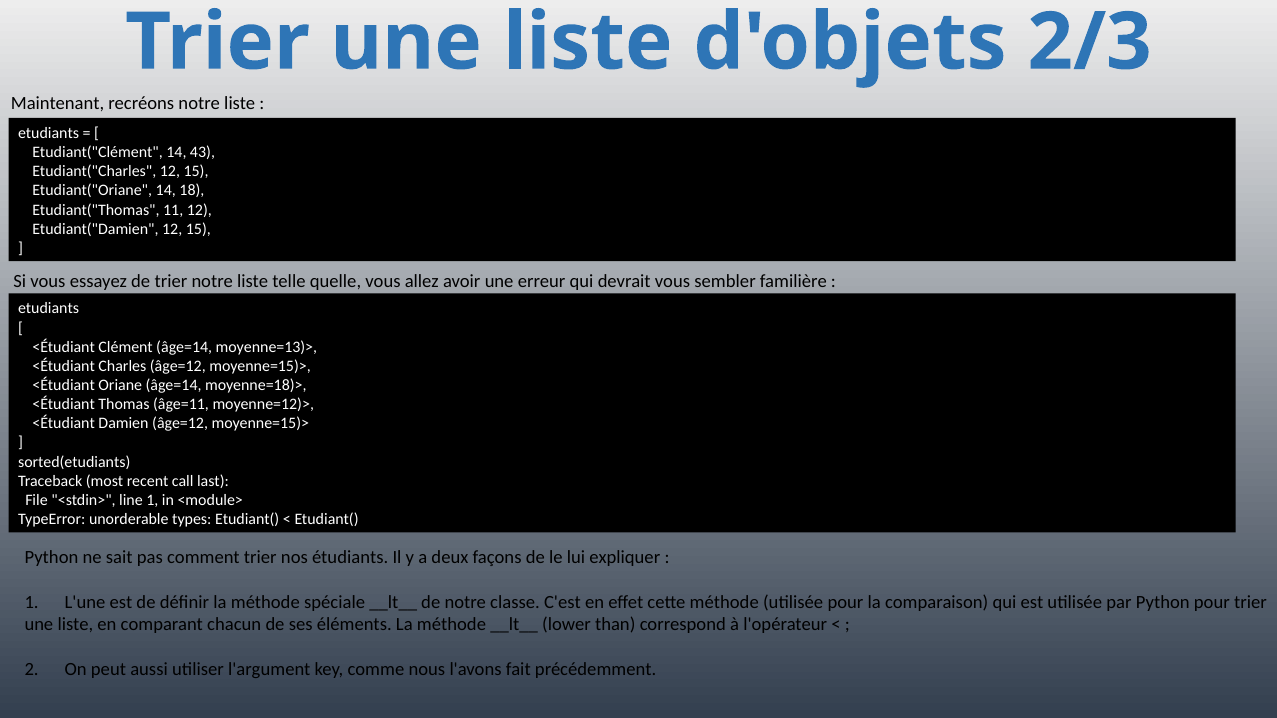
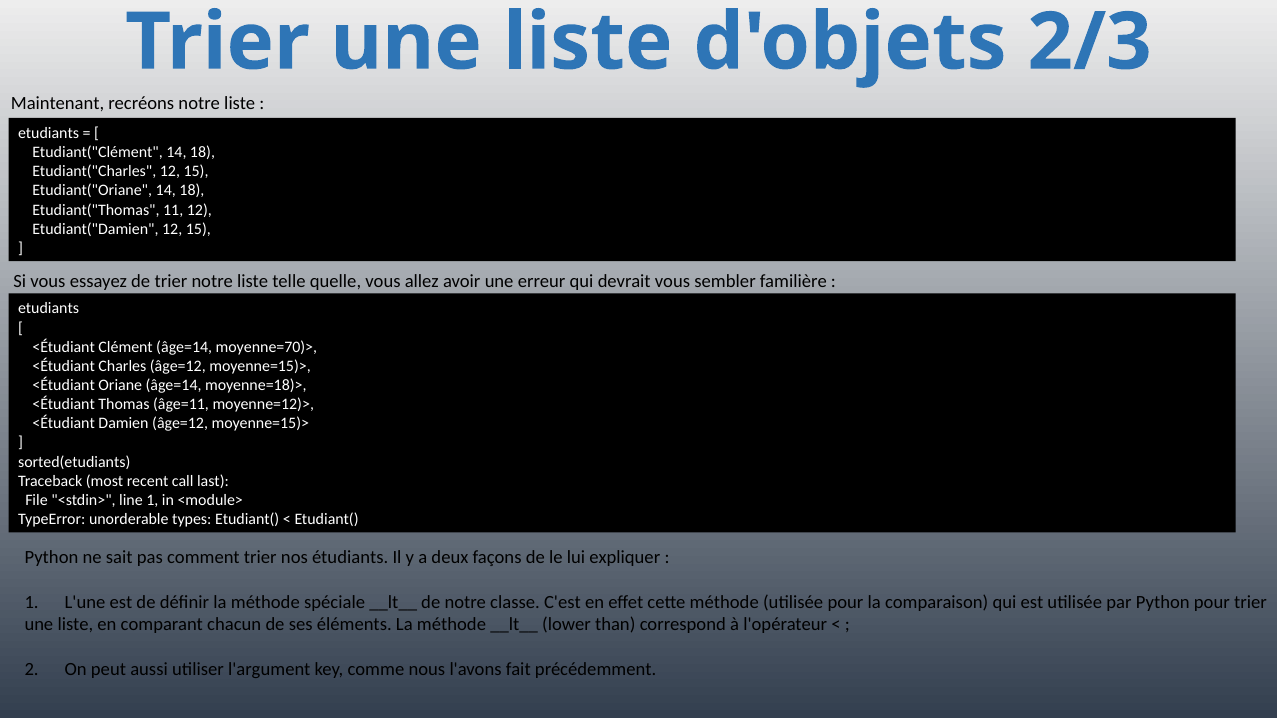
Etudiant("Clément 14 43: 43 -> 18 (202, 152)
moyenne=13)>: moyenne=13)> -> moyenne=70)> (266, 347)
